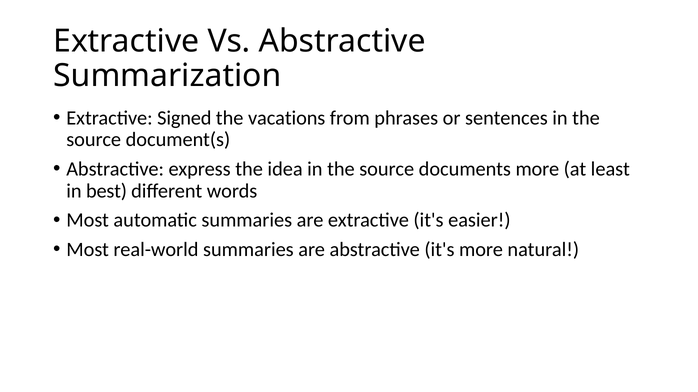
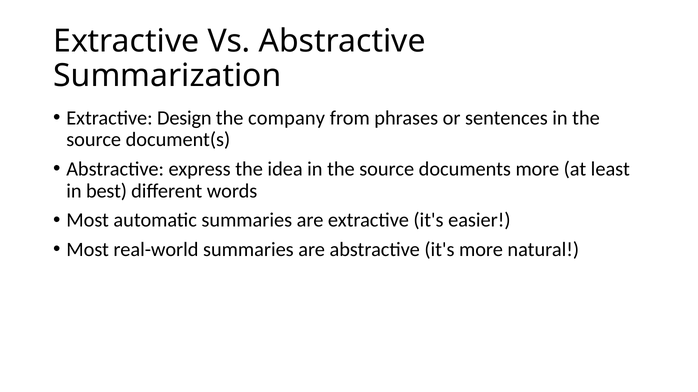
Signed: Signed -> Design (184, 118)
vacations: vacations -> company (287, 118)
